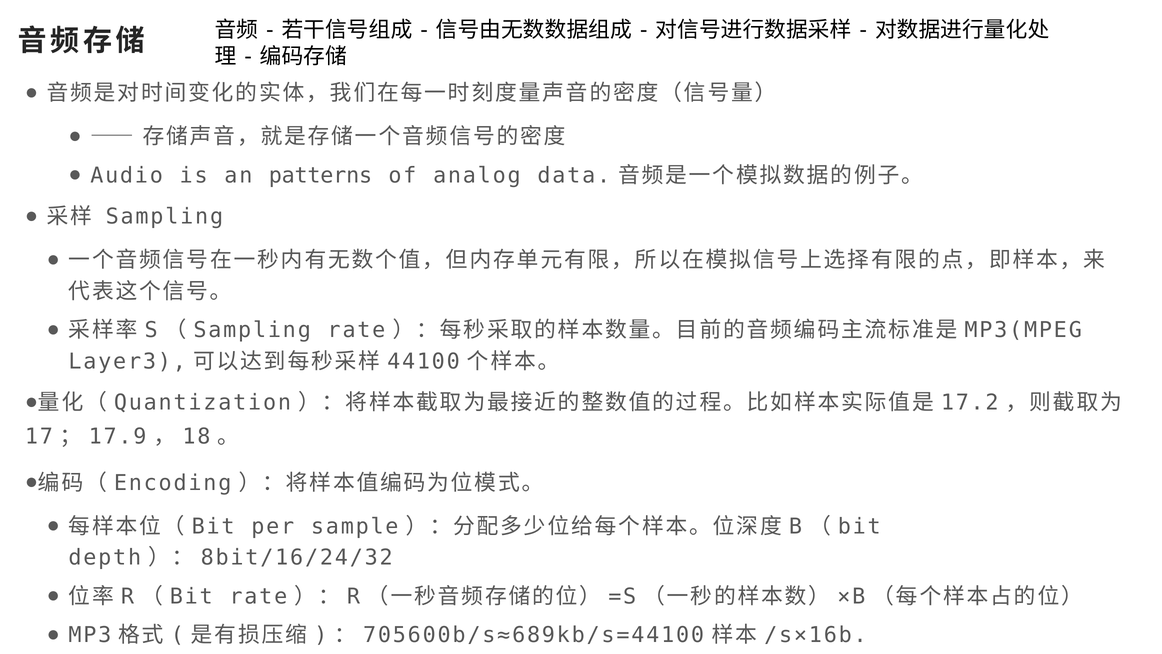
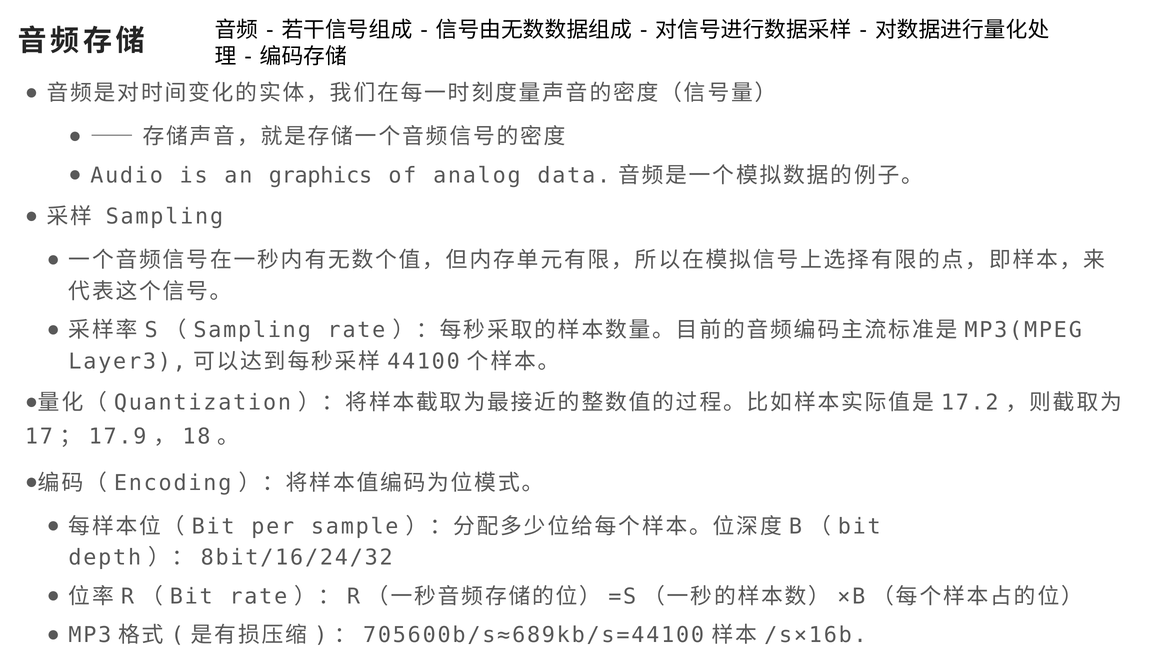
patterns: patterns -> graphics (320, 175)
